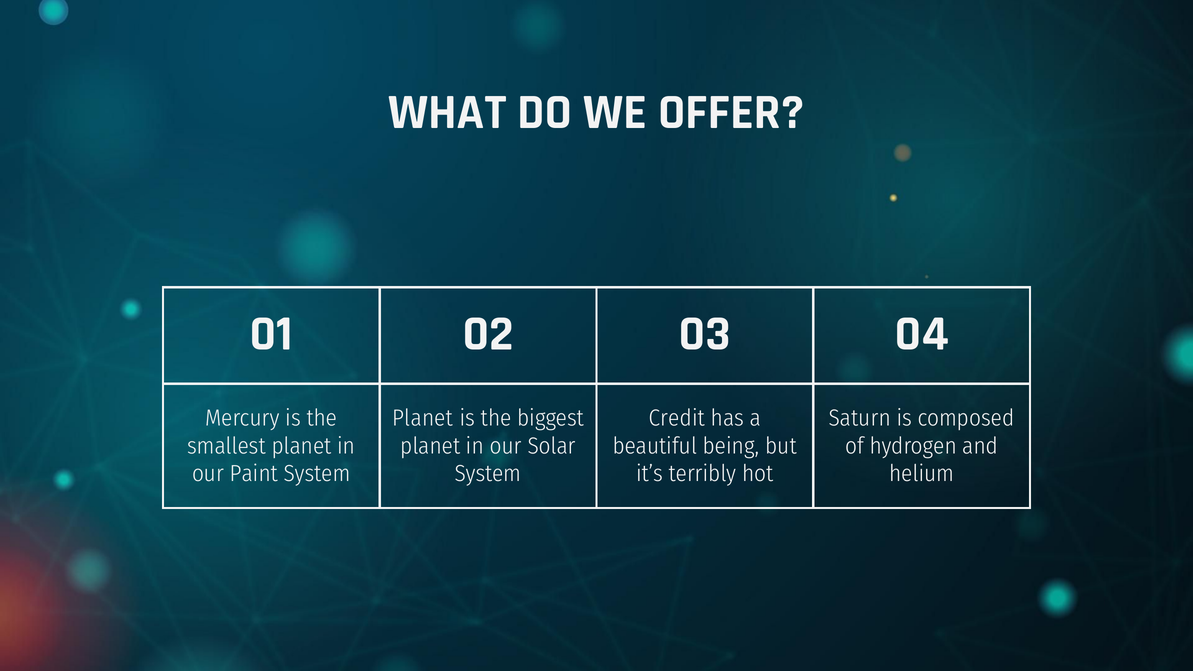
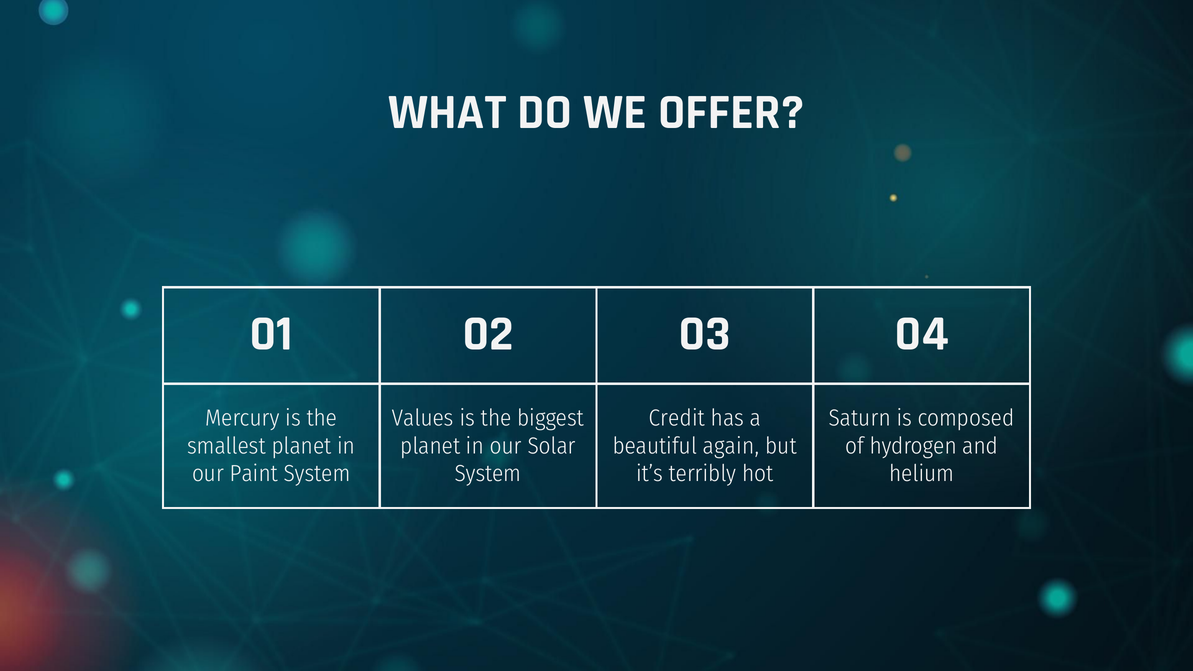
Planet: Planet -> Values (423, 418)
being: being -> again (731, 446)
